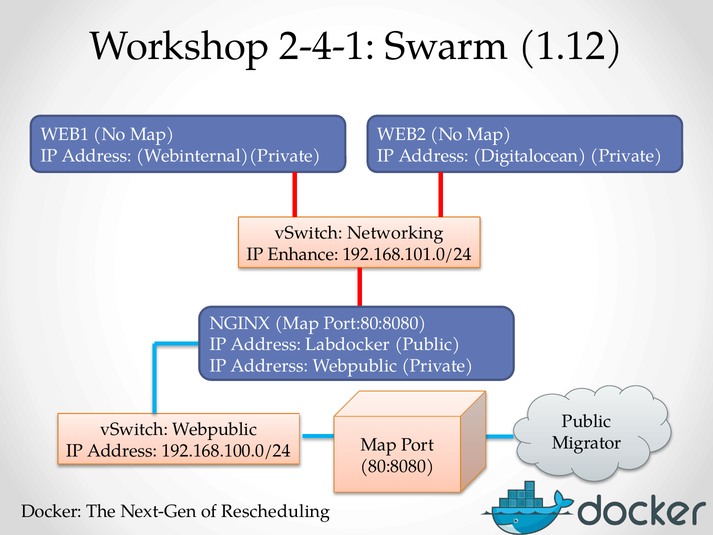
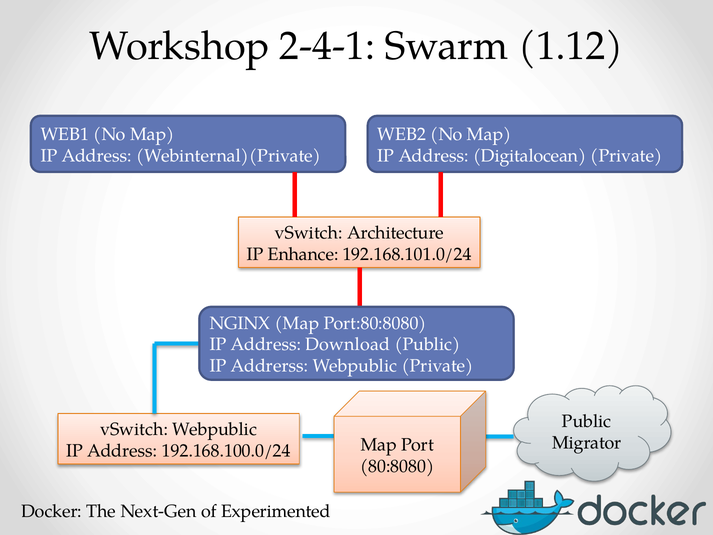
Networking: Networking -> Architecture (396, 233)
Labdocker: Labdocker -> Download (348, 344)
Rescheduling: Rescheduling -> Experimented (276, 511)
